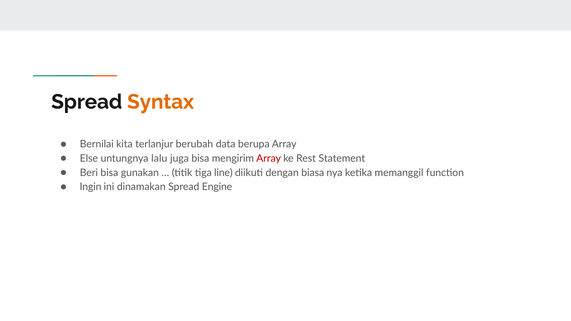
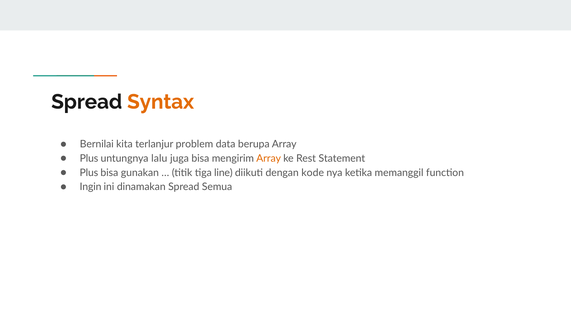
berubah: berubah -> problem (194, 144)
Else: Else -> Plus (89, 159)
Array colour: red -> orange (269, 159)
Beri: Beri -> Plus (89, 173)
biasa: biasa -> kode (313, 173)
Engine: Engine -> Semua (217, 187)
